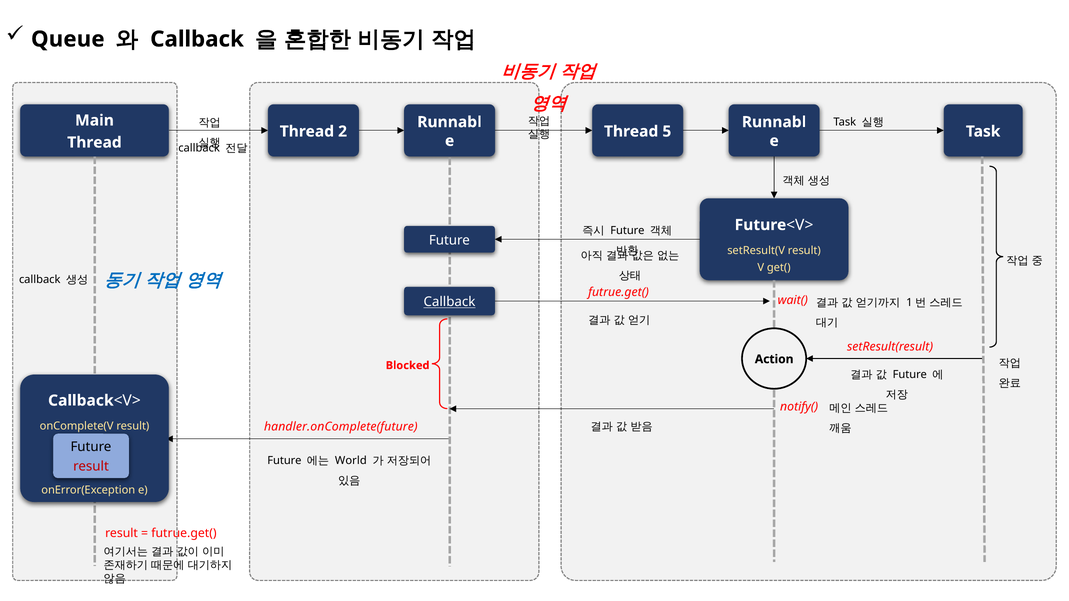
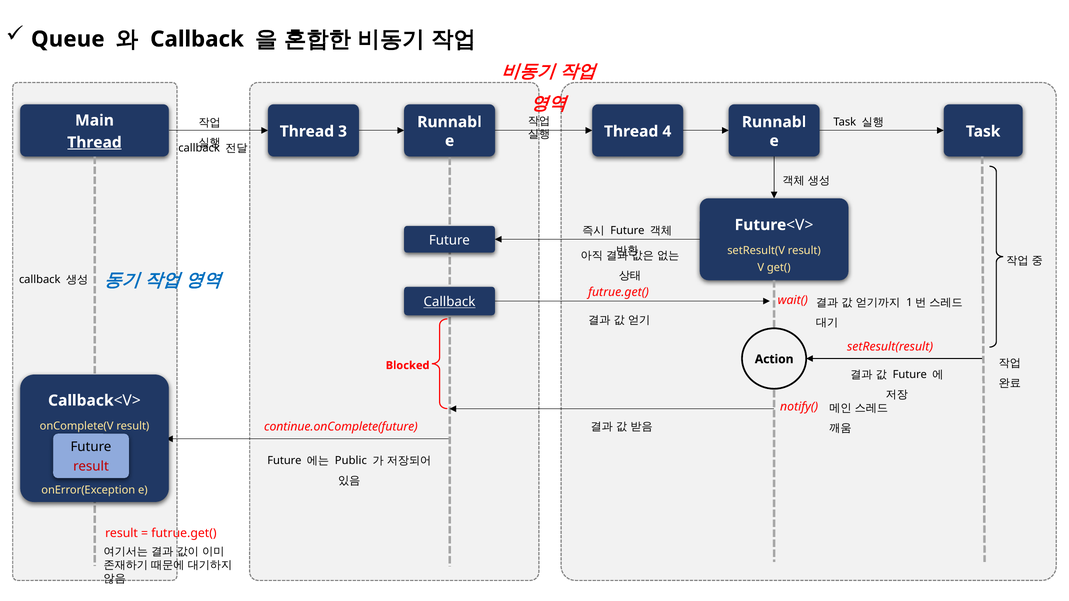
2: 2 -> 3 (343, 132)
5: 5 -> 4 (667, 132)
Thread underline: none -> present (94, 143)
handler.onComplete(future: handler.onComplete(future -> continue.onComplete(future (341, 427)
World: World -> Public (351, 461)
